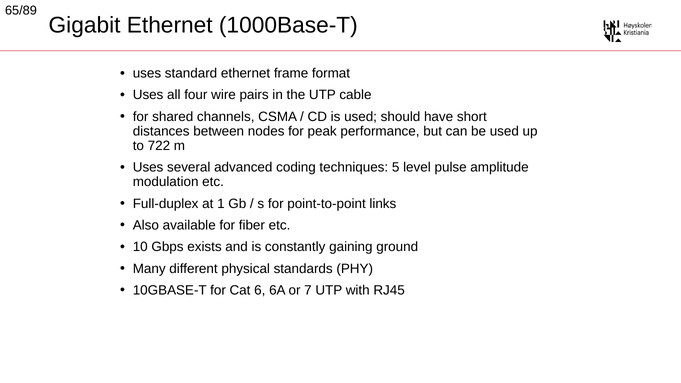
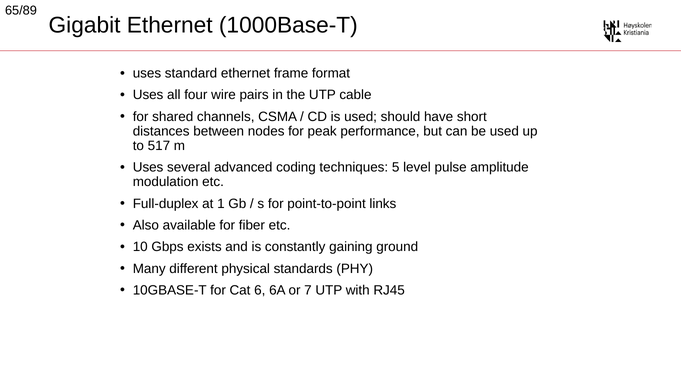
722: 722 -> 517 (159, 146)
